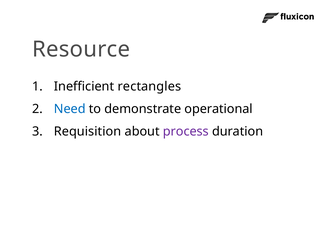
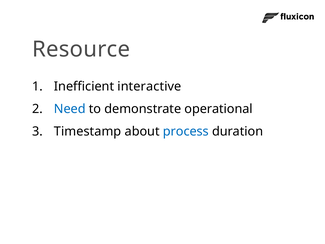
rectangles: rectangles -> interactive (149, 86)
Requisition: Requisition -> Timestamp (88, 131)
process colour: purple -> blue (186, 131)
